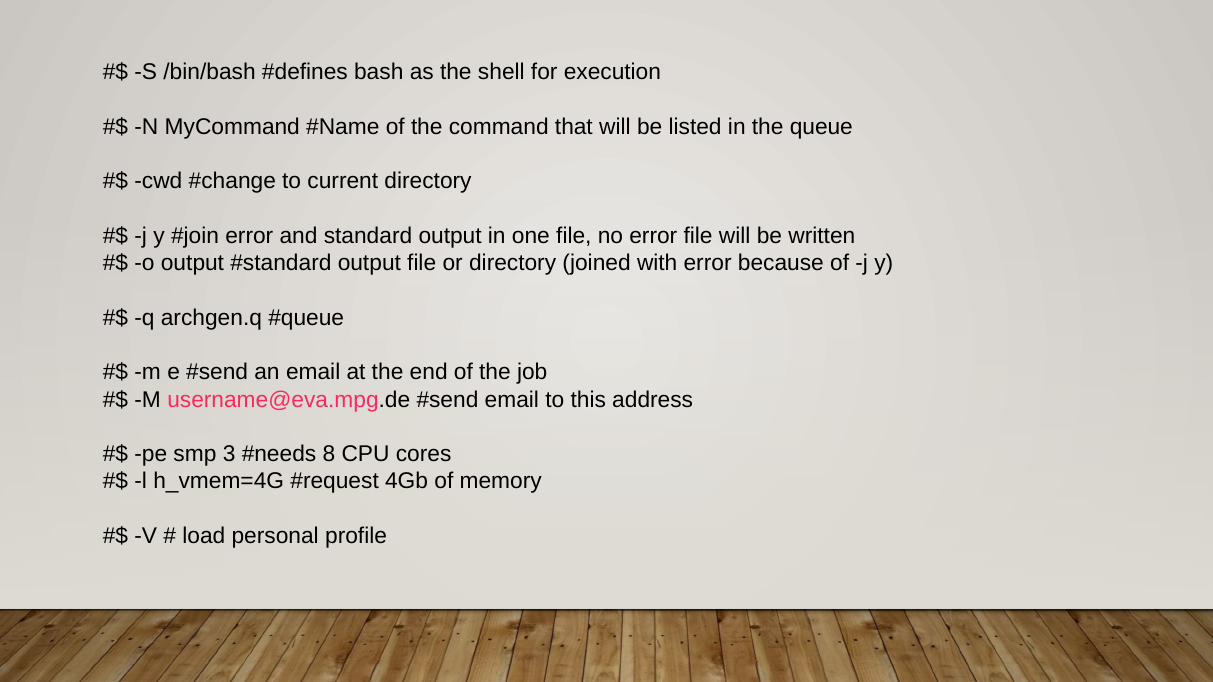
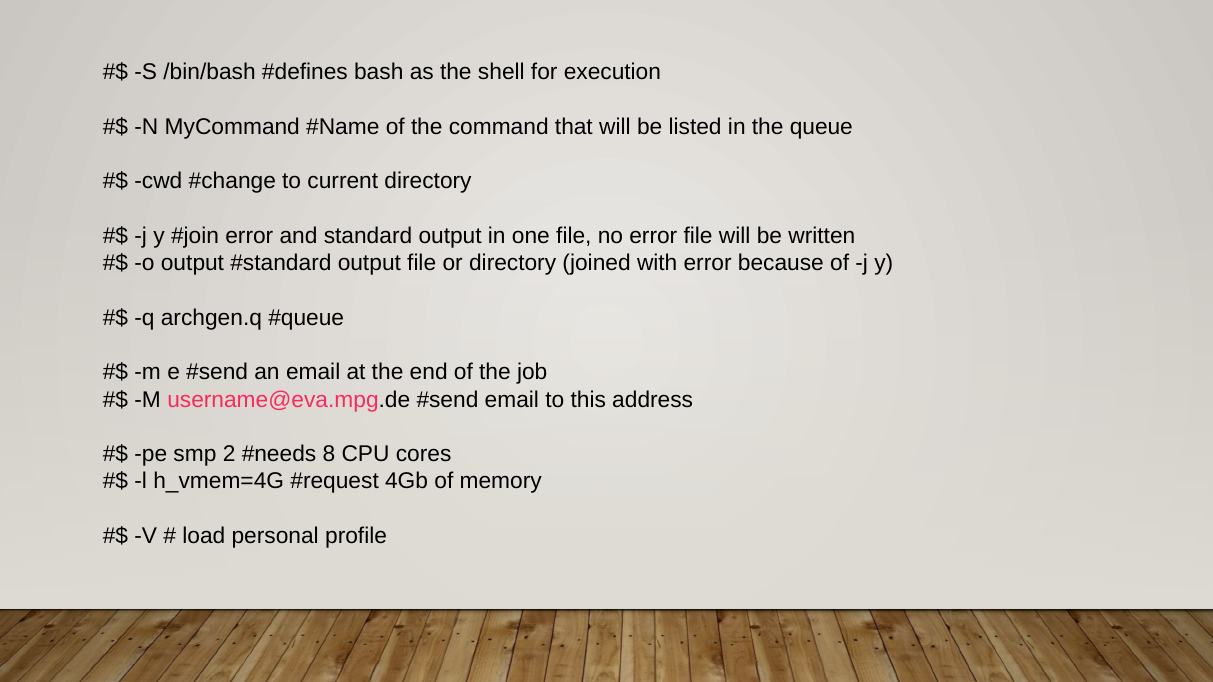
3: 3 -> 2 (229, 454)
